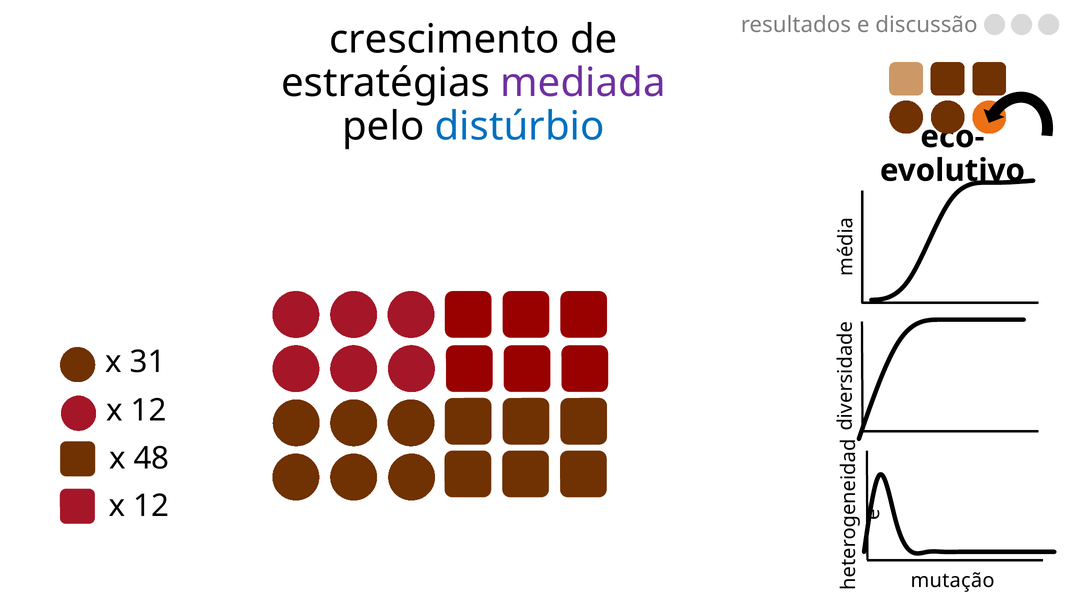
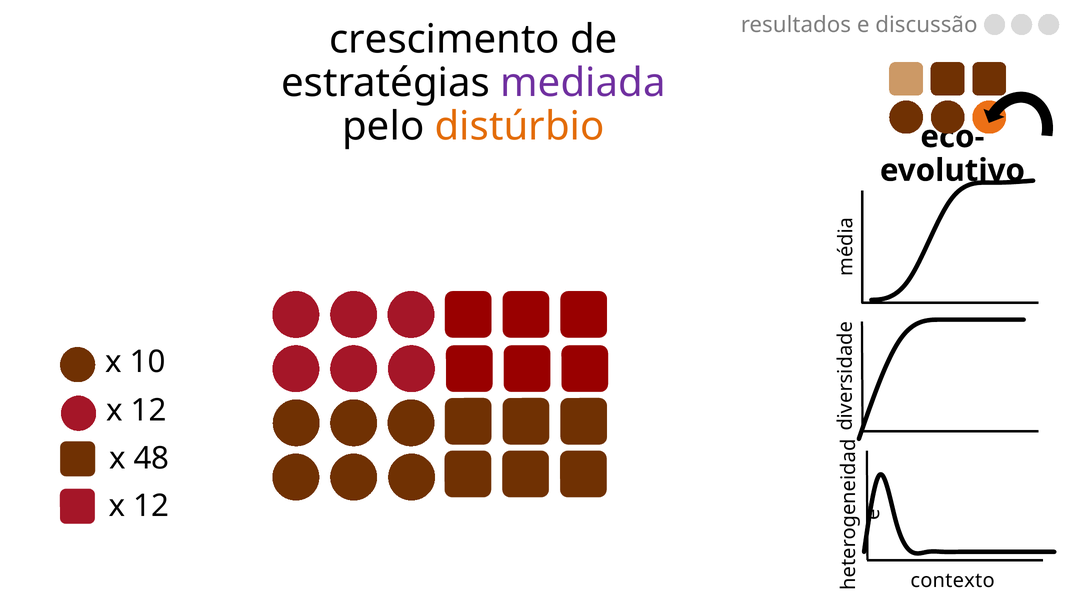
distúrbio colour: blue -> orange (520, 126)
31: 31 -> 10 (148, 362)
mutação: mutação -> contexto (953, 581)
